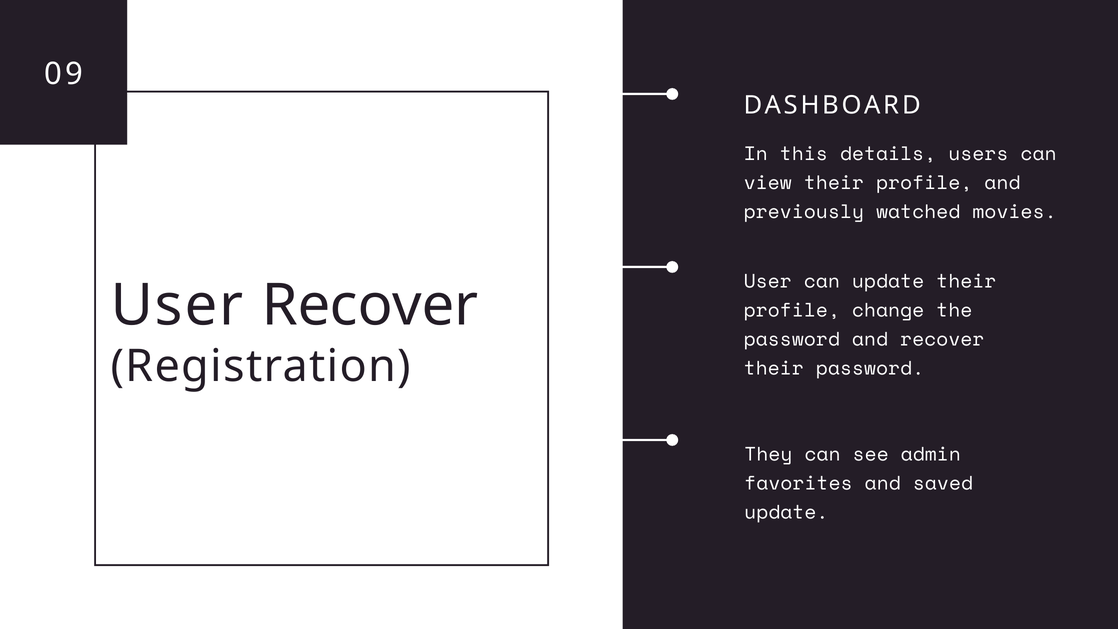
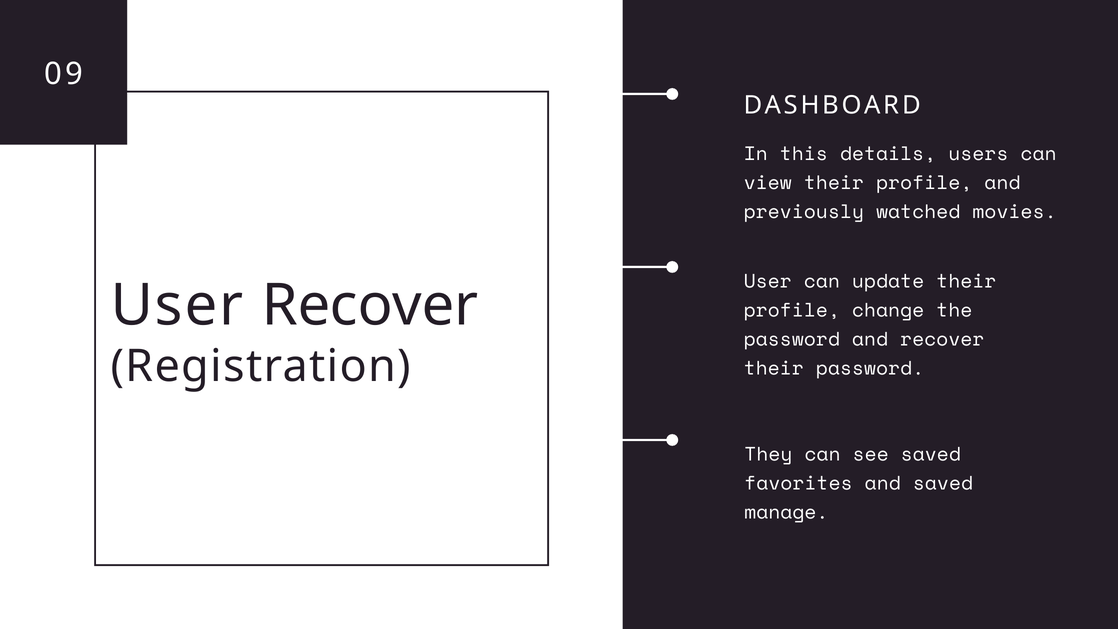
see admin: admin -> saved (931, 454)
update: update -> manage (786, 512)
